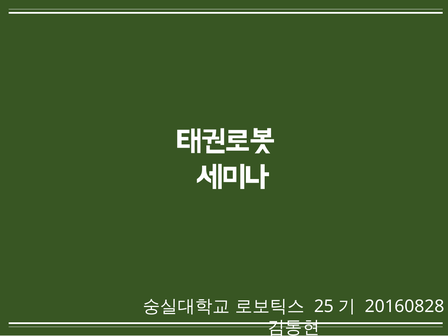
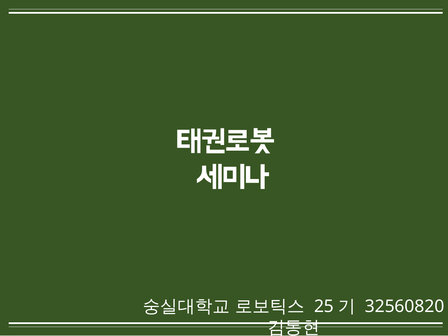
20160828: 20160828 -> 32560820 (405, 307)
